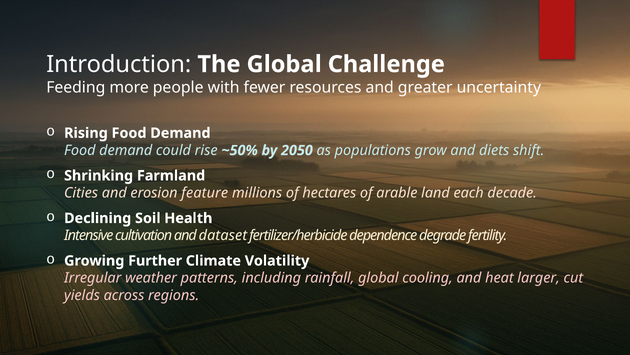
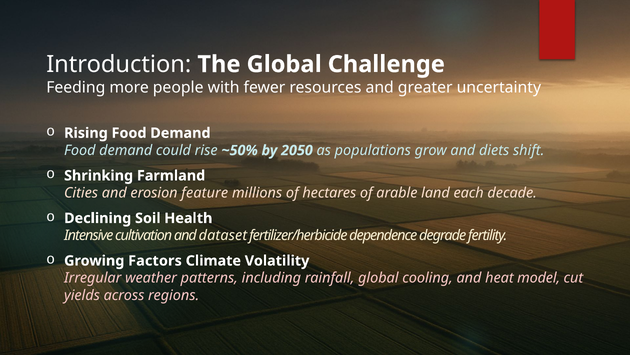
Further: Further -> Factors (155, 260)
larger: larger -> model (539, 278)
